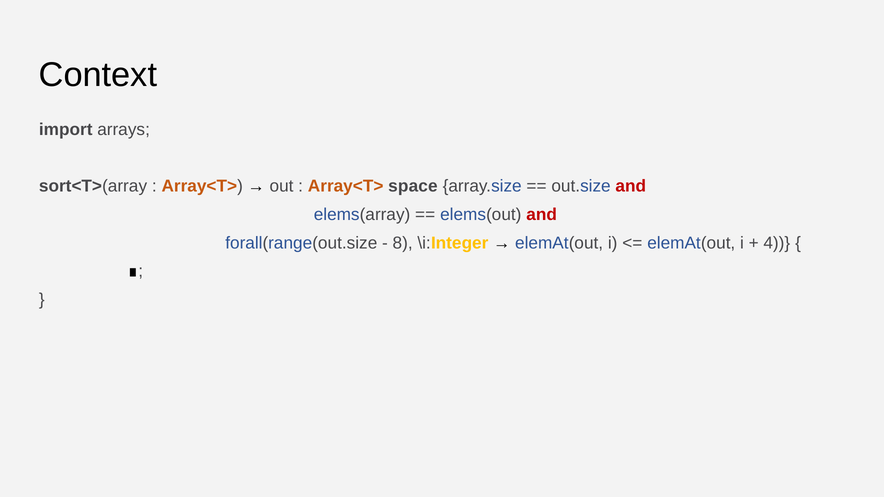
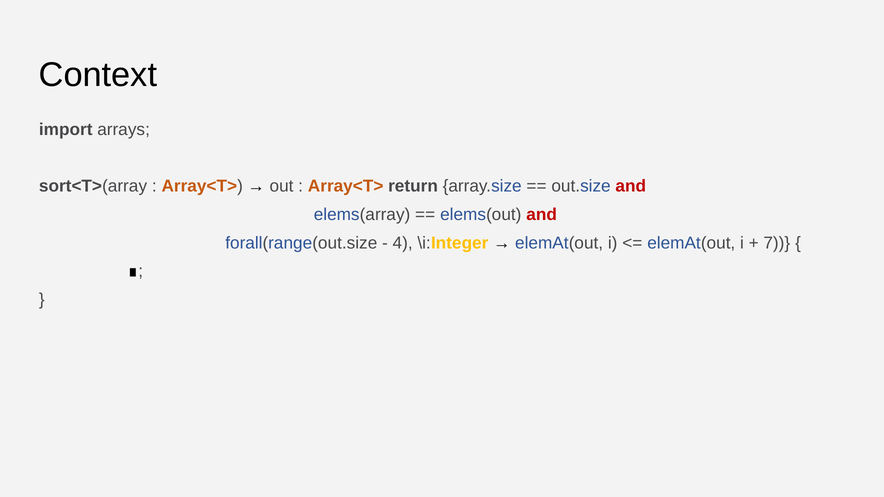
space: space -> return (413, 186)
8: 8 -> 4 (403, 243)
4: 4 -> 7 (777, 243)
